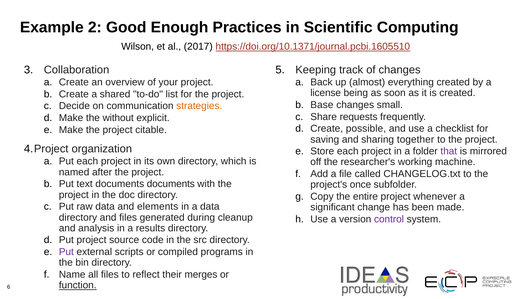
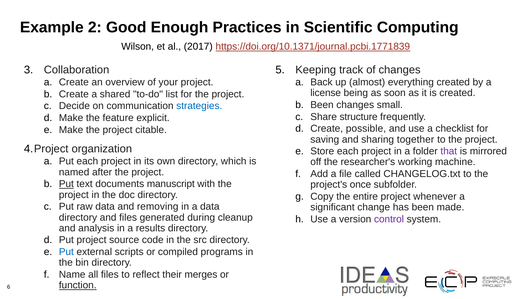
https://doi.org/10.1371/journal.pcbi.1605510: https://doi.org/10.1371/journal.pcbi.1605510 -> https://doi.org/10.1371/journal.pcbi.1771839 (313, 47)
Base: Base -> Been (322, 105)
strategies colour: orange -> blue (199, 106)
requests: requests -> structure (359, 117)
without: without -> feature (118, 118)
Put underline: none -> present (66, 184)
documents documents: documents -> manuscript (171, 184)
elements: elements -> removing (158, 207)
Put colour: purple -> blue (66, 252)
